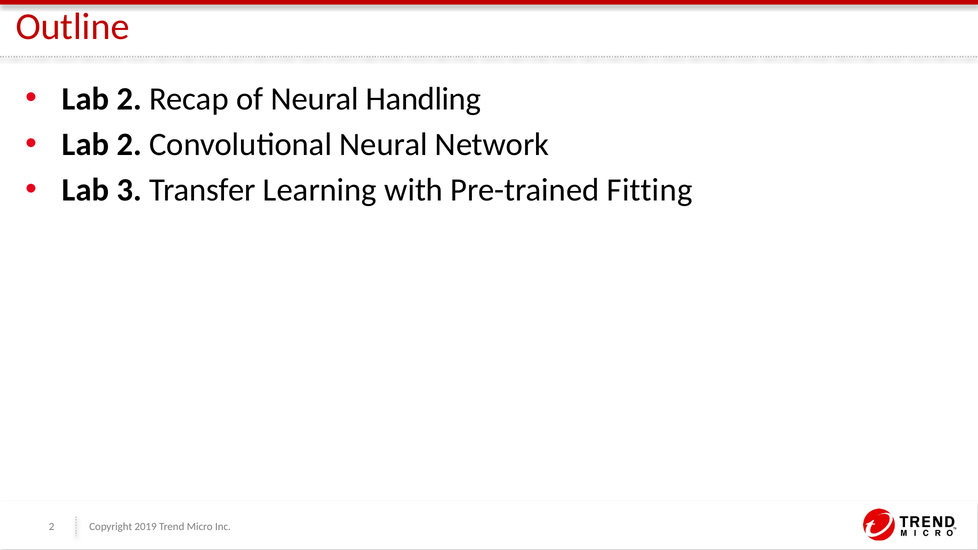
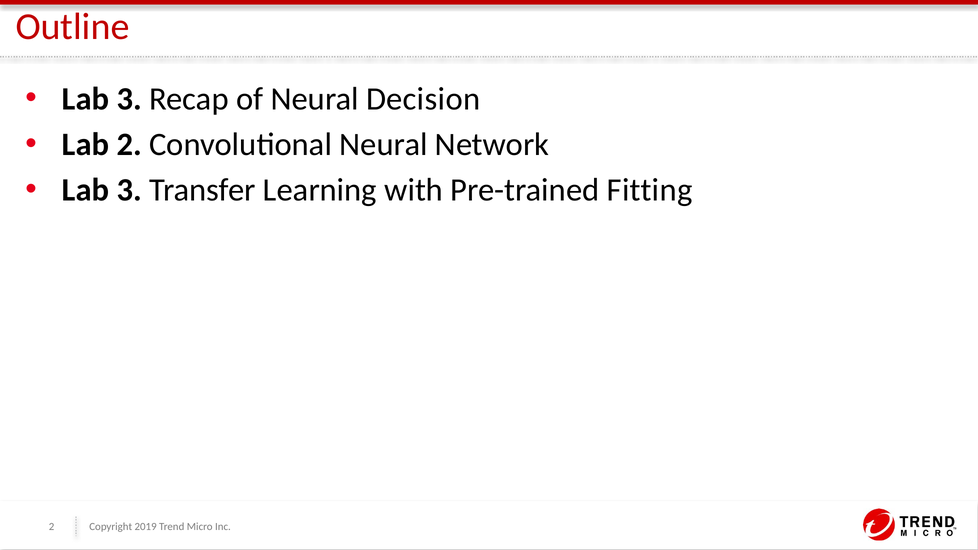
2: 2 -> 3 (129, 99)
Handling: Handling -> Decision (423, 99)
